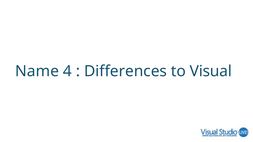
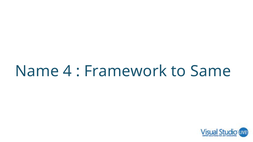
Differences: Differences -> Framework (125, 71)
Visual: Visual -> Same (211, 71)
